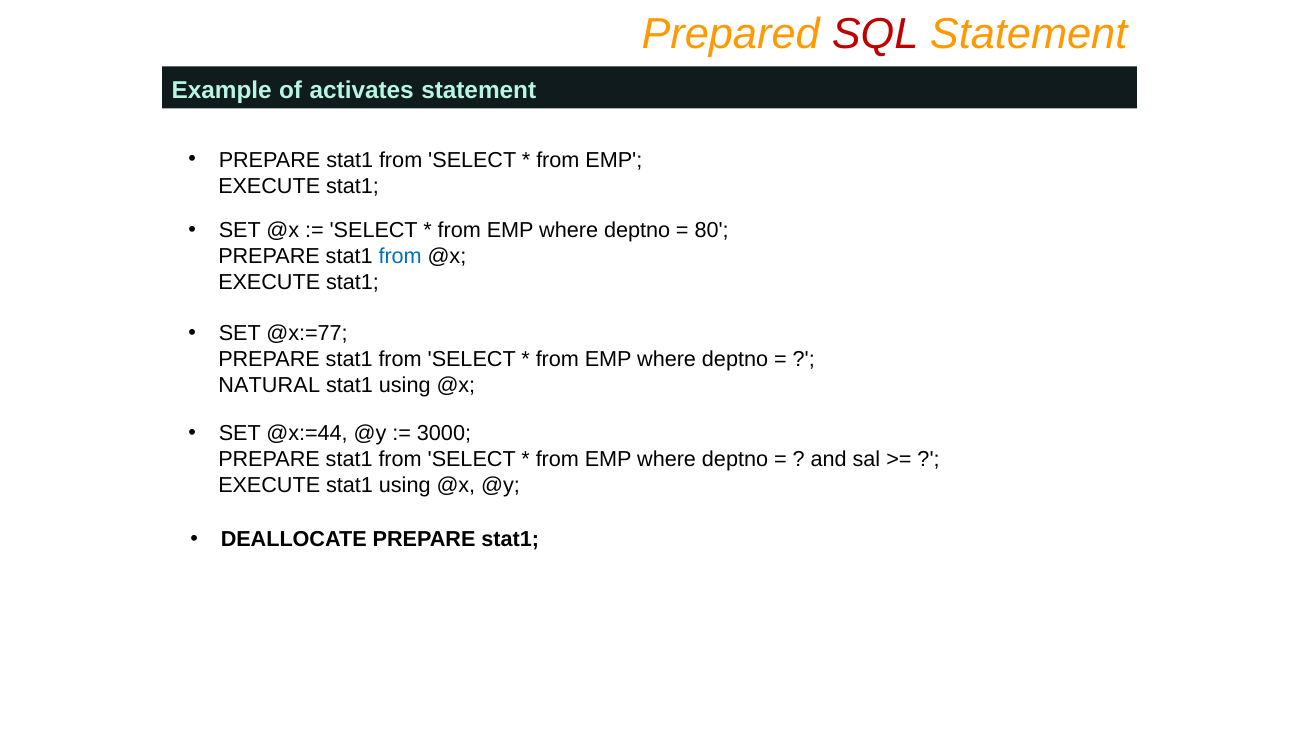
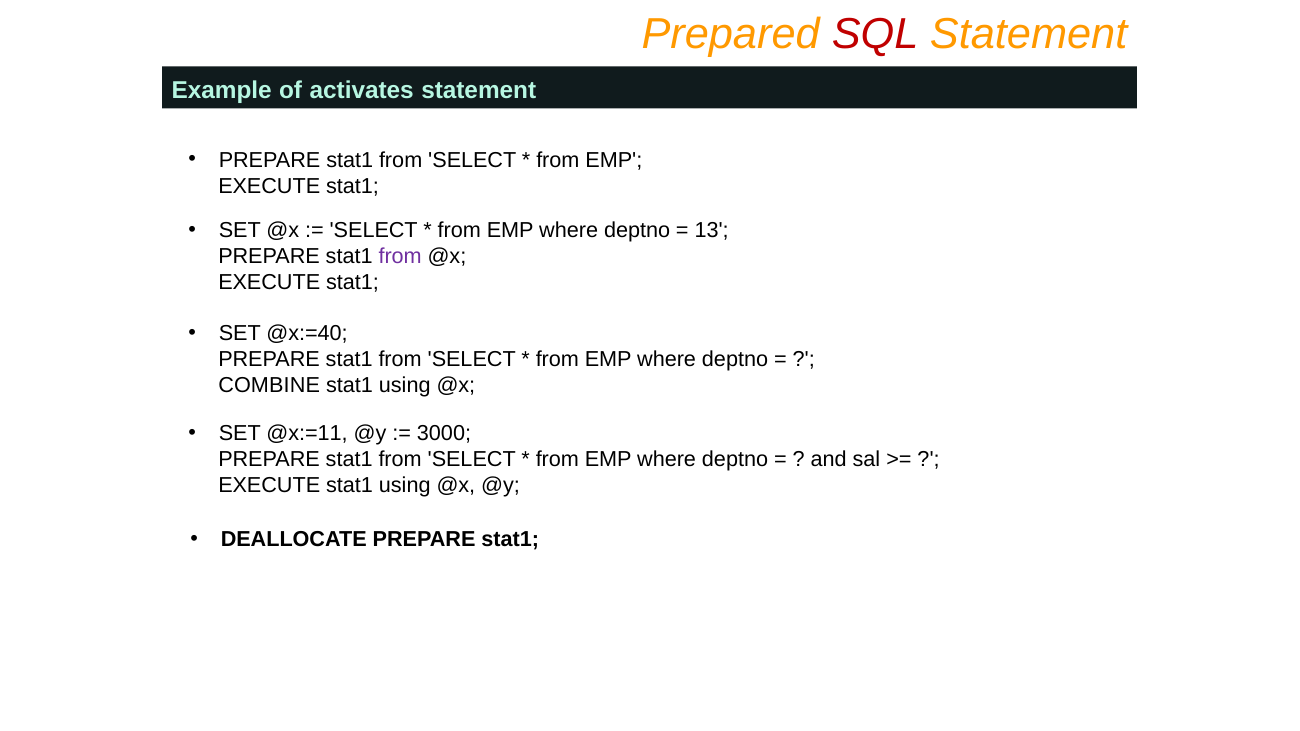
80: 80 -> 13 (712, 231)
from colour: blue -> purple (400, 257)
@x:=77: @x:=77 -> @x:=40 (307, 334)
NATURAL: NATURAL -> COMBINE (269, 386)
@x:=44: @x:=44 -> @x:=11 (307, 434)
